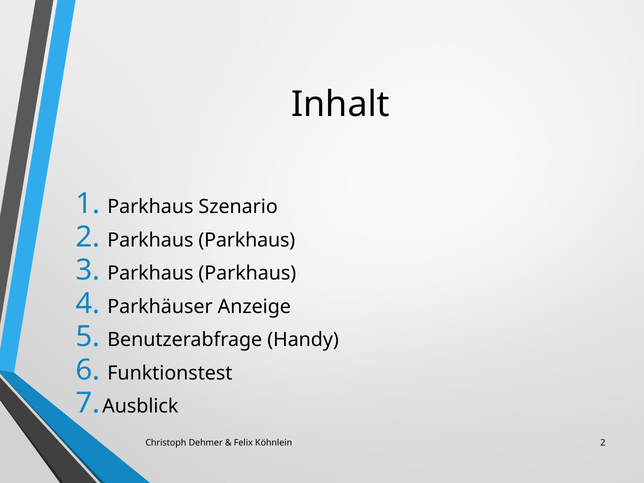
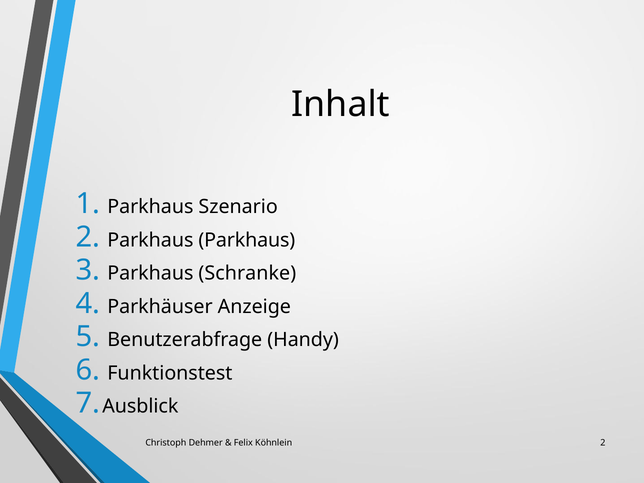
Parkhaus: Parkhaus -> Schranke (247, 273)
